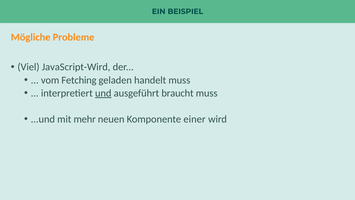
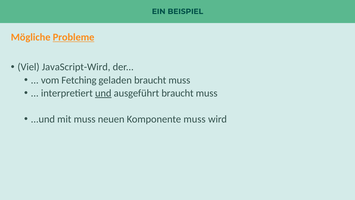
Probleme underline: none -> present (74, 37)
geladen handelt: handelt -> braucht (150, 80)
mit mehr: mehr -> muss (85, 119)
Komponente einer: einer -> muss (195, 119)
